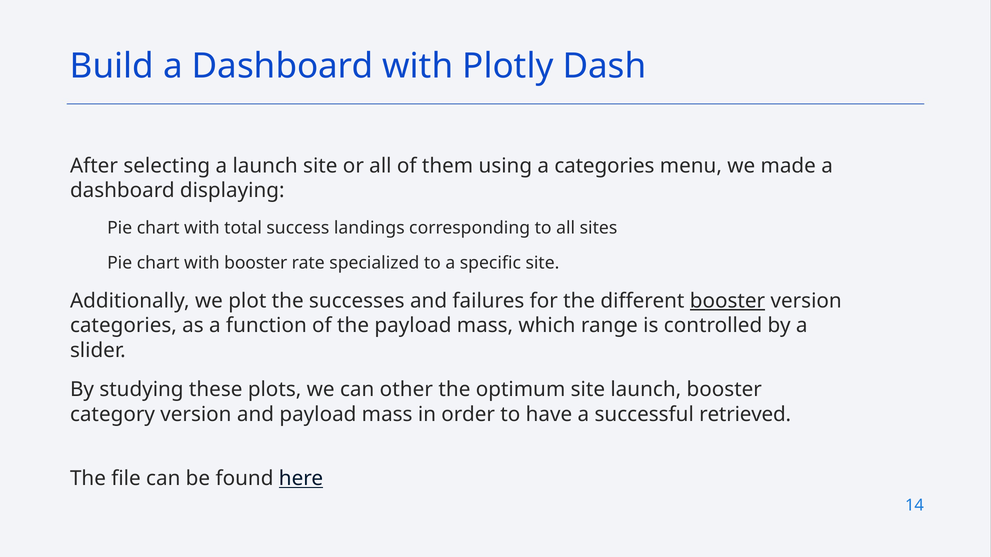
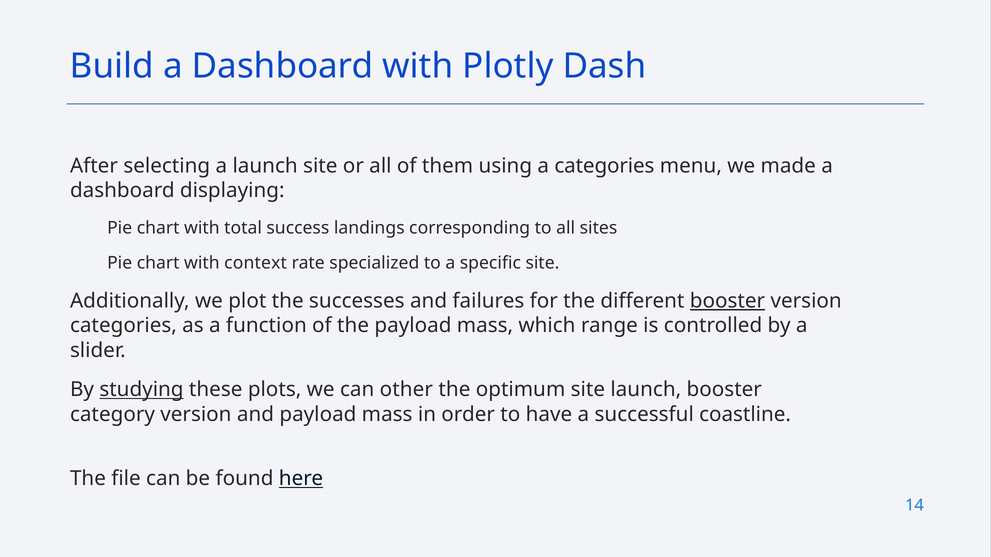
with booster: booster -> context (256, 263)
studying underline: none -> present (141, 390)
retrieved: retrieved -> coastline (745, 415)
